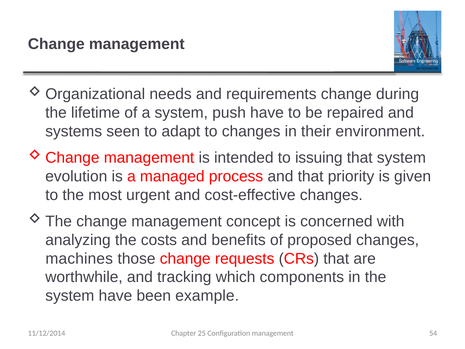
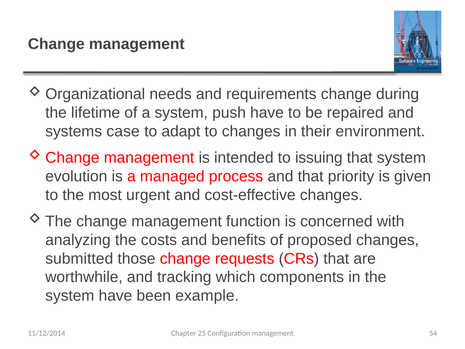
seen: seen -> case (123, 131)
concept: concept -> function (253, 221)
machines: machines -> submitted (79, 258)
